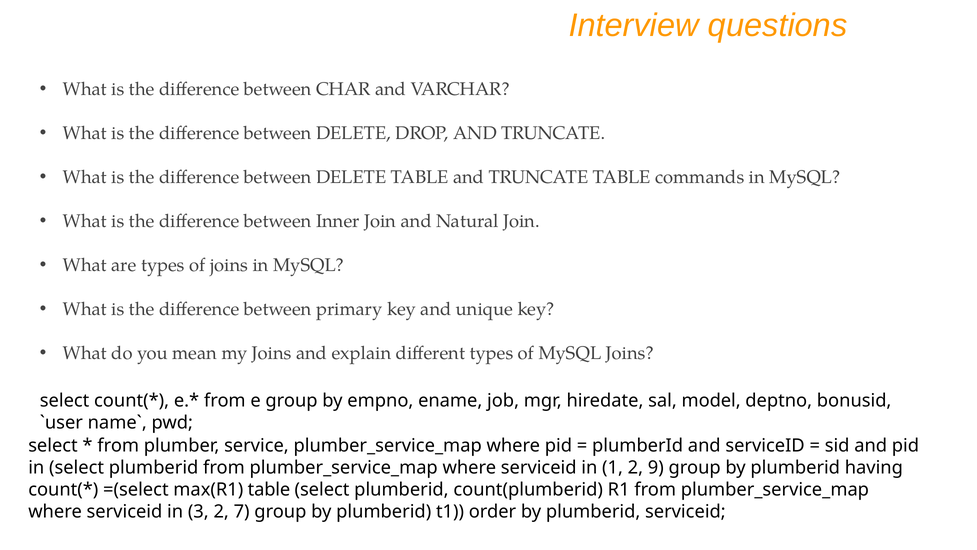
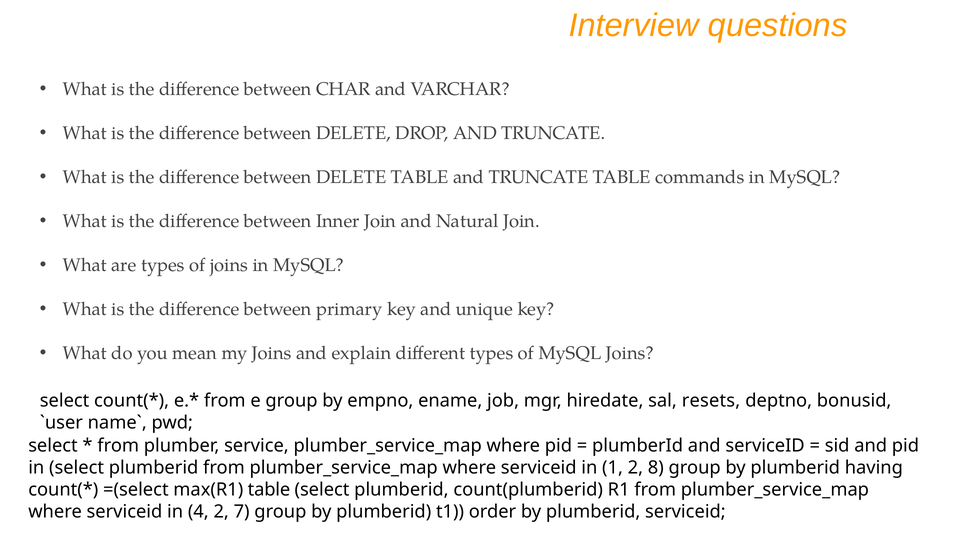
model: model -> resets (711, 400)
9: 9 -> 8 (656, 467)
3: 3 -> 4 (198, 511)
